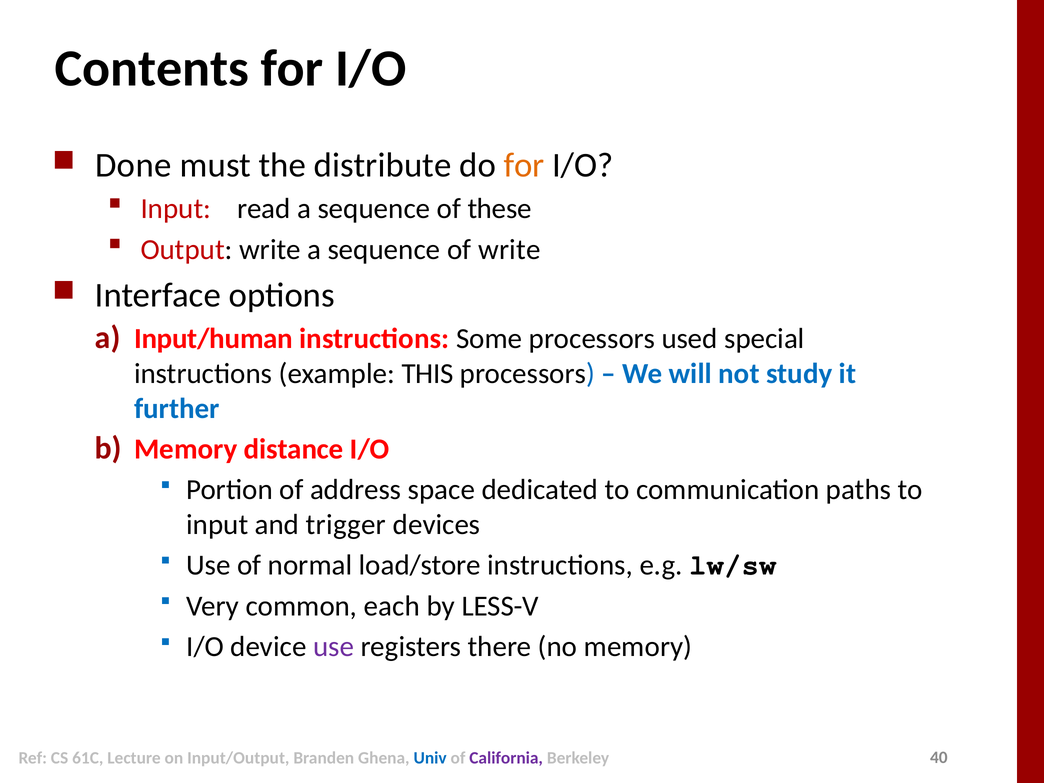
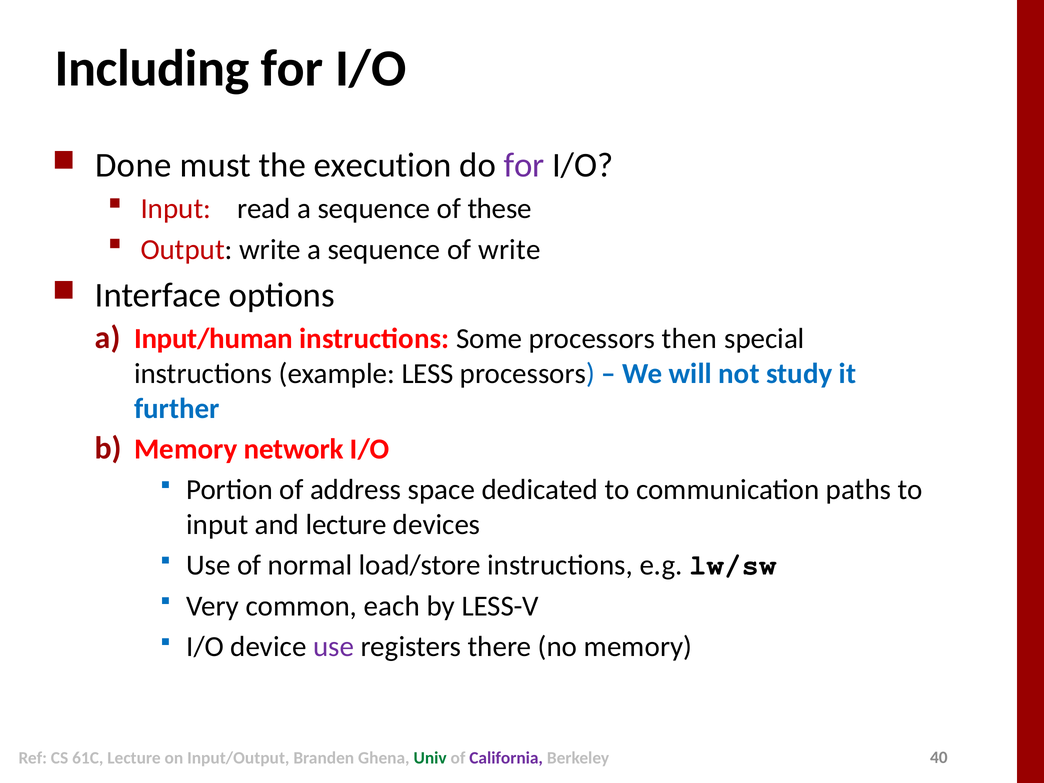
Contents: Contents -> Including (152, 69)
distribute: distribute -> execution (383, 165)
for colour: orange -> purple (524, 165)
used: used -> then (689, 339)
THIS: THIS -> LESS (428, 374)
distance: distance -> network (294, 449)
and trigger: trigger -> lecture (346, 525)
Univ colour: blue -> green (430, 758)
